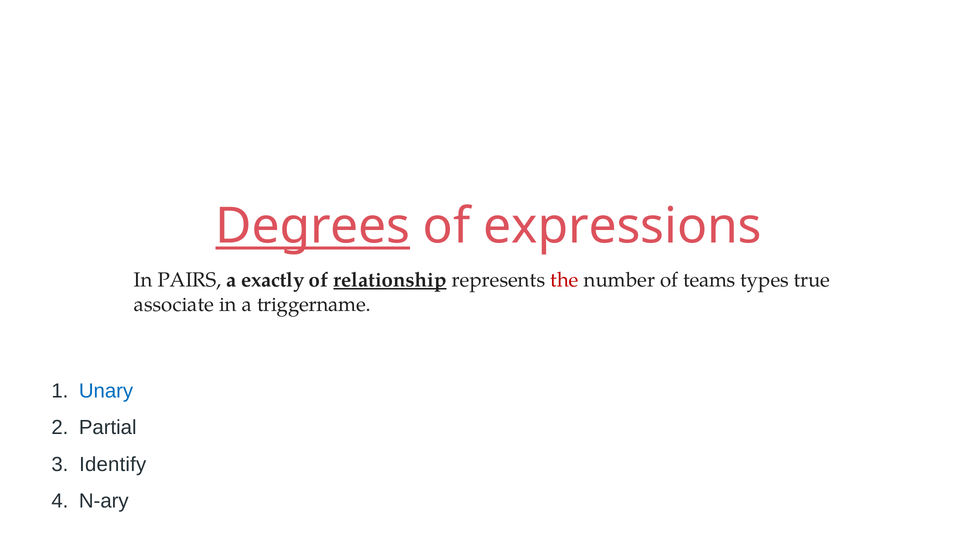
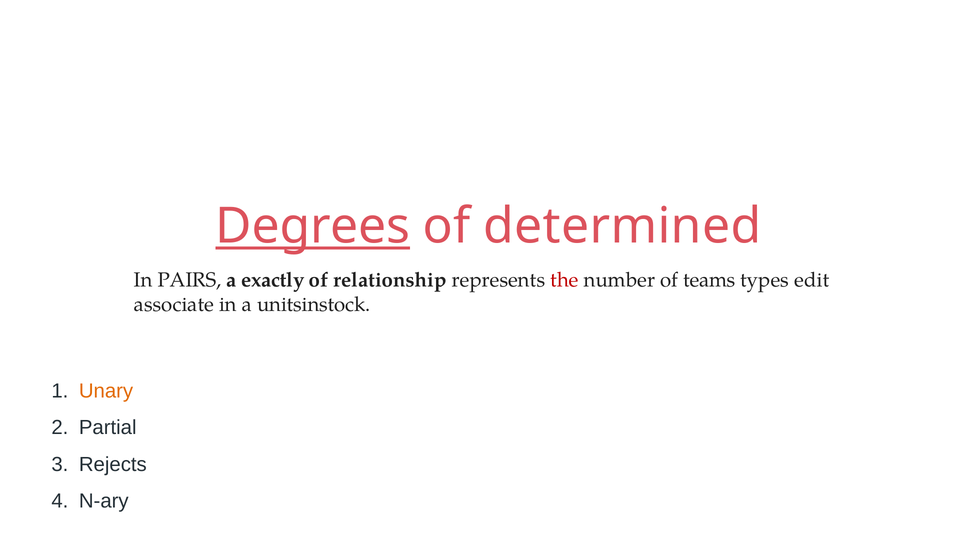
expressions: expressions -> determined (622, 226)
relationship underline: present -> none (390, 280)
true: true -> edit (812, 280)
triggername: triggername -> unitsinstock (314, 304)
Unary colour: blue -> orange (106, 391)
Identify: Identify -> Rejects (113, 464)
